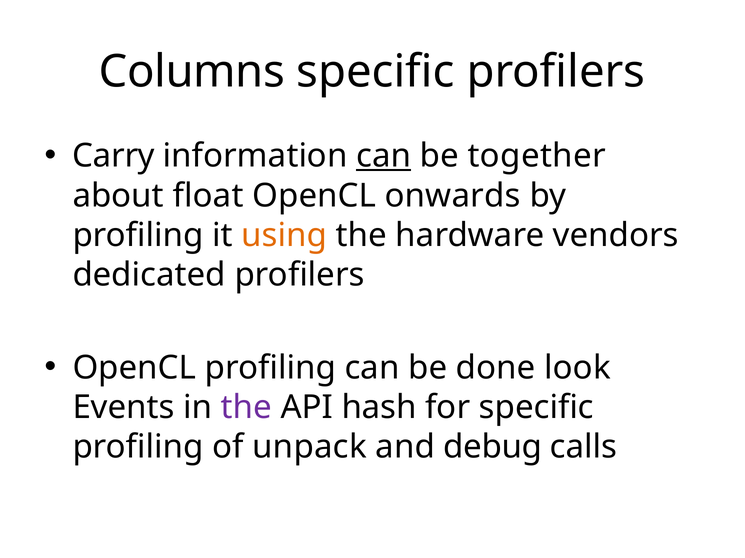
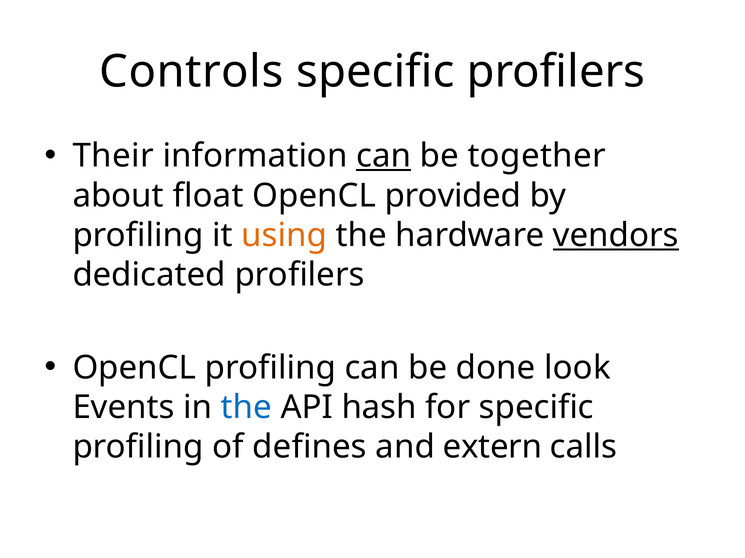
Columns: Columns -> Controls (191, 72)
Carry: Carry -> Their (113, 156)
onwards: onwards -> provided (453, 196)
vendors underline: none -> present (616, 236)
the colour: purple -> blue (246, 408)
unpack: unpack -> defines (310, 448)
debug: debug -> extern (493, 448)
